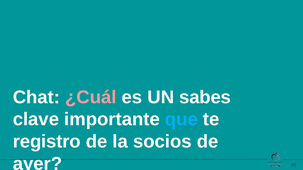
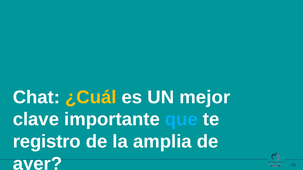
¿Cuál colour: pink -> yellow (91, 97)
sabes: sabes -> mejor (205, 97)
socios: socios -> amplia (162, 142)
